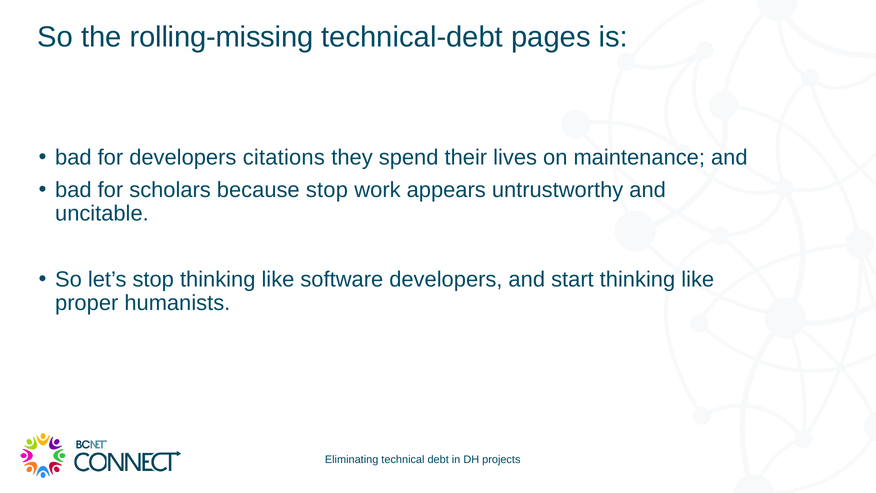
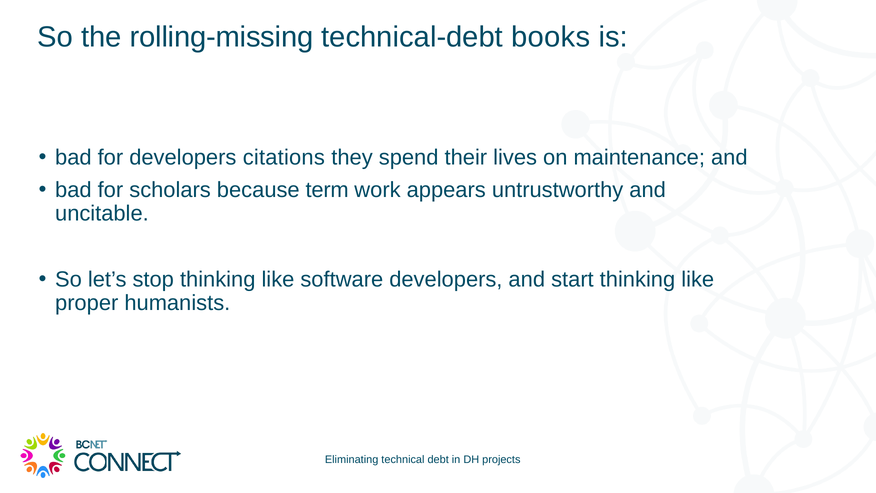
pages: pages -> books (551, 37)
because stop: stop -> term (327, 190)
